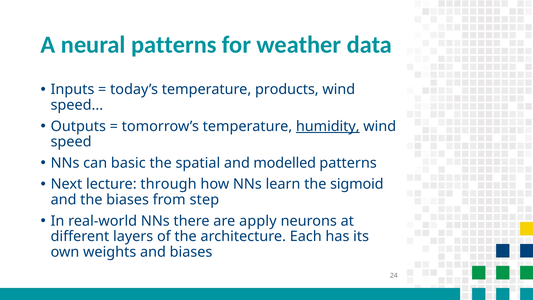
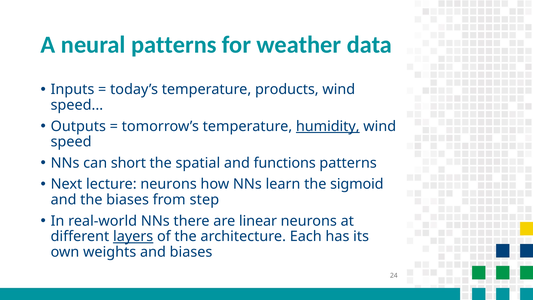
basic: basic -> short (128, 163)
modelled: modelled -> functions (285, 163)
lecture through: through -> neurons (169, 184)
apply: apply -> linear (258, 221)
layers underline: none -> present (133, 236)
